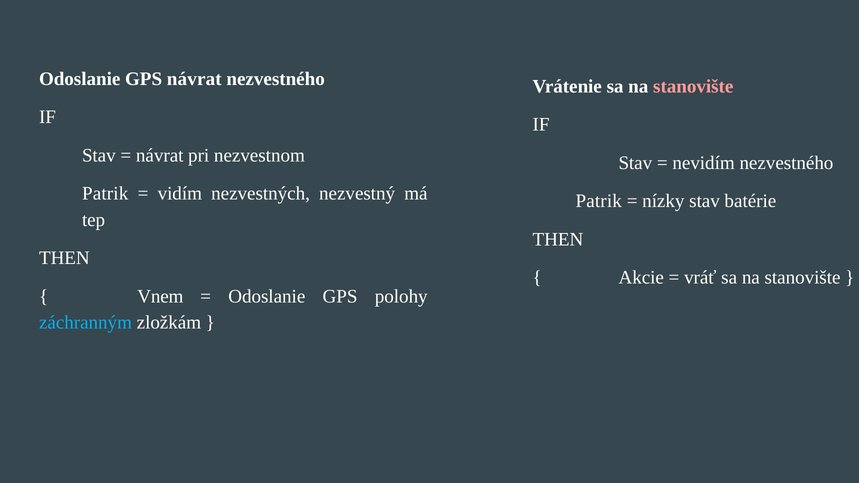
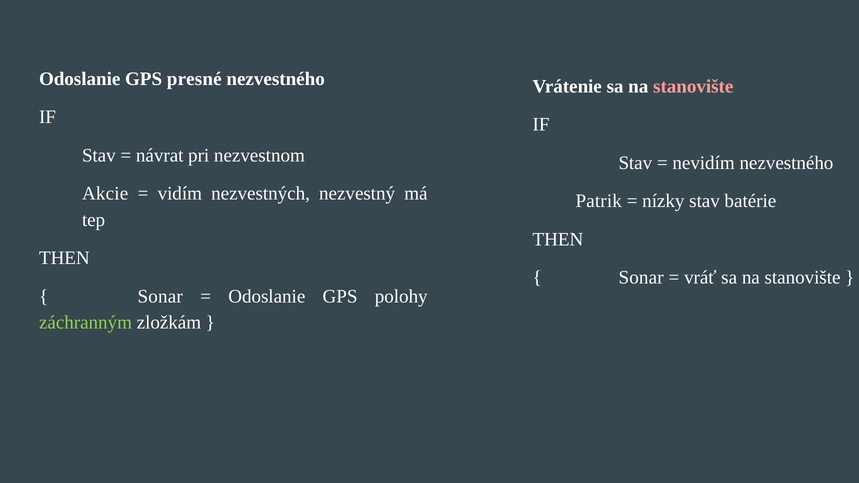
GPS návrat: návrat -> presné (194, 79)
Patrik: Patrik -> Akcie (105, 194)
Akcie: Akcie -> Sonar (641, 278)
Vnem: Vnem -> Sonar (160, 296)
záchranným colour: light blue -> light green (86, 323)
